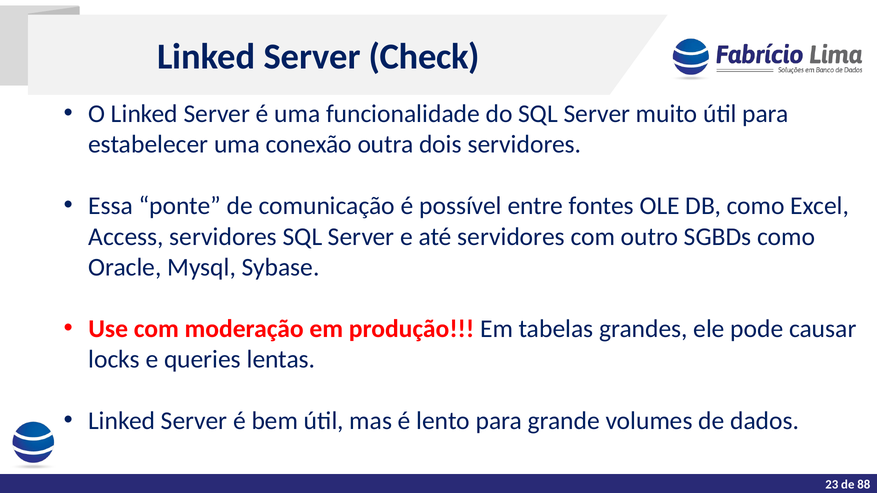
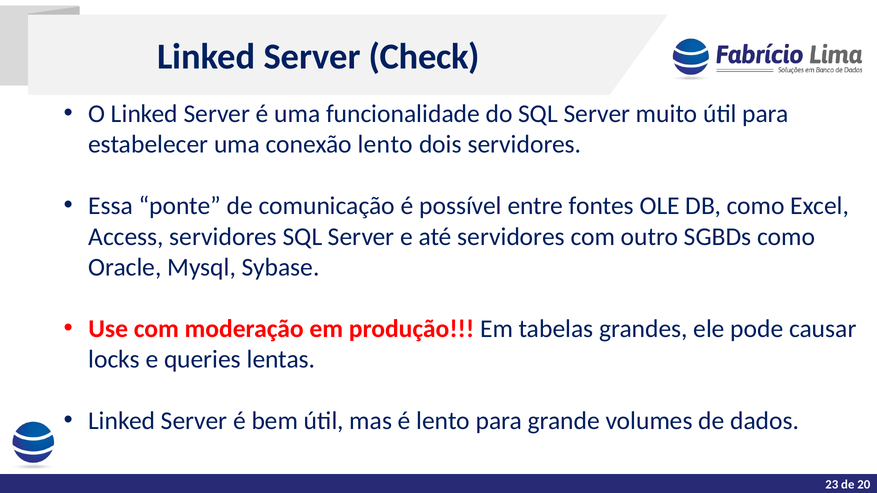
conexão outra: outra -> lento (385, 145)
88: 88 -> 20 (864, 485)
